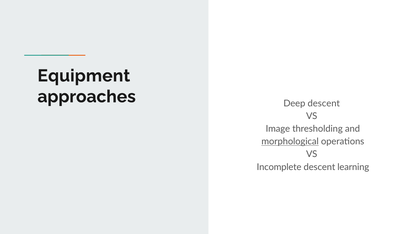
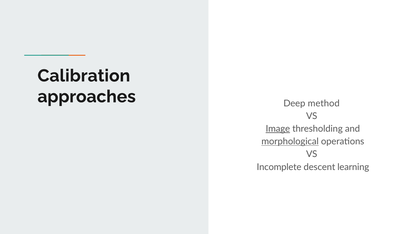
Equipment: Equipment -> Calibration (84, 76)
Deep descent: descent -> method (324, 104)
Image underline: none -> present (278, 129)
